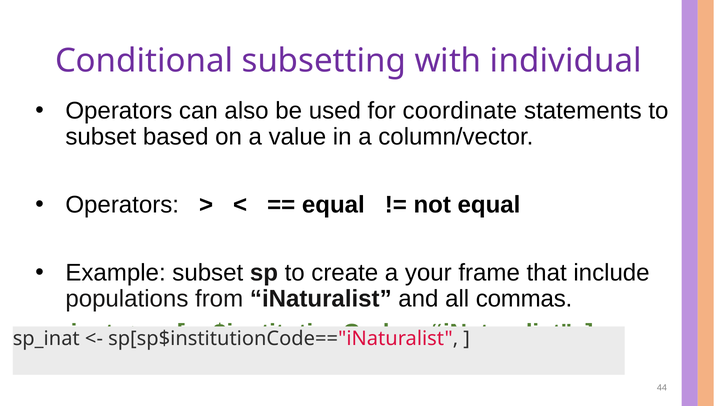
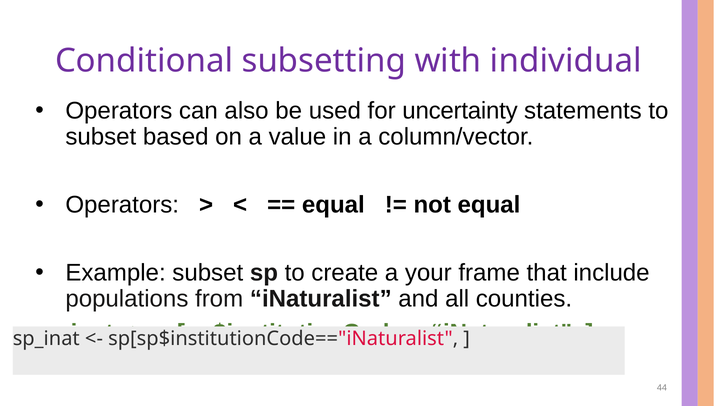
coordinate: coordinate -> uncertainty (460, 111)
commas: commas -> counties (524, 299)
